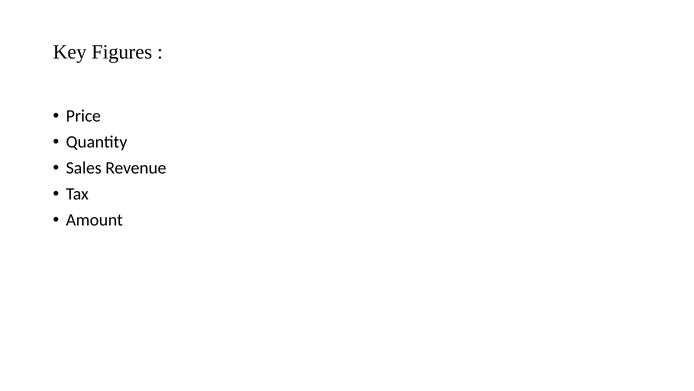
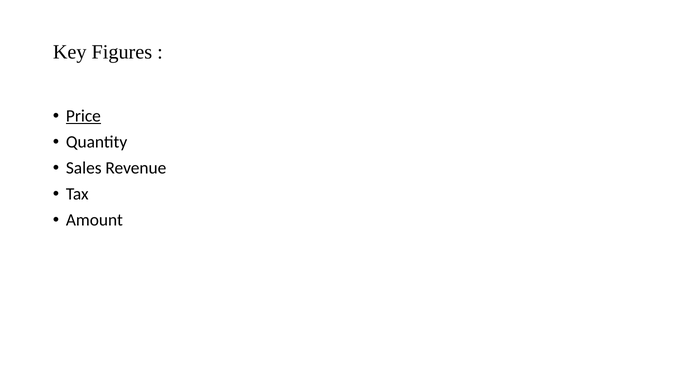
Price underline: none -> present (83, 116)
